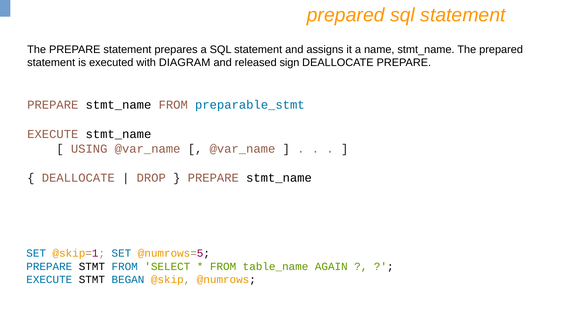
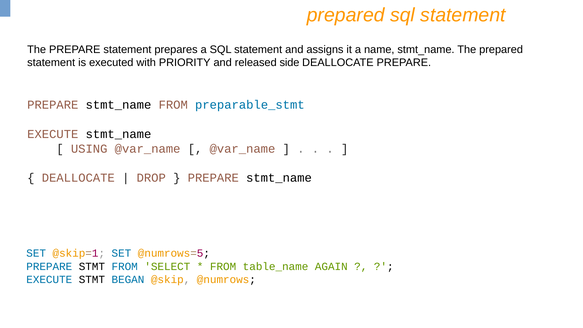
DIAGRAM: DIAGRAM -> PRIORITY (185, 63)
sign: sign -> side (289, 63)
